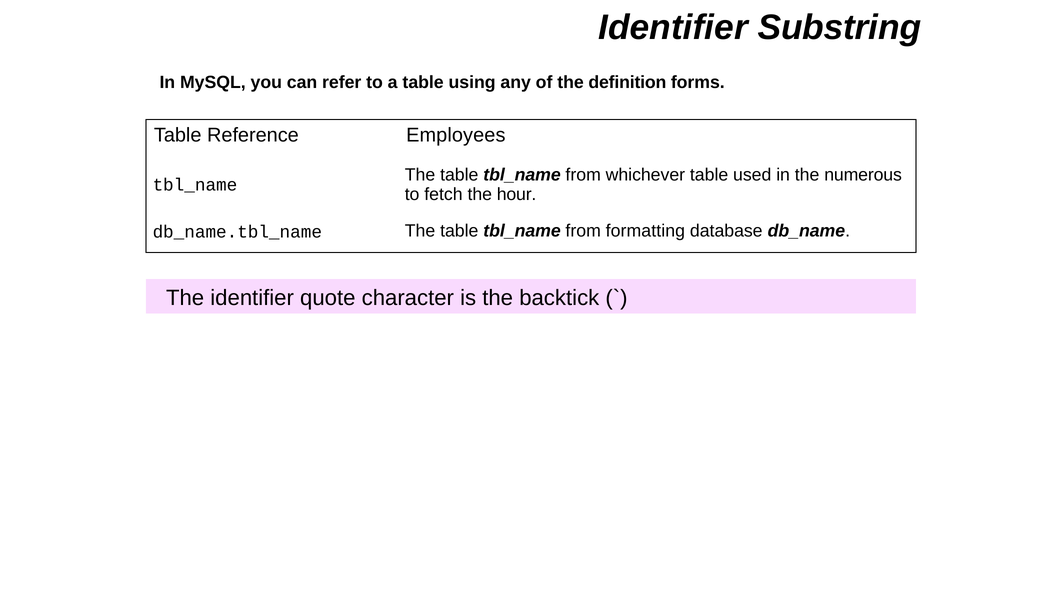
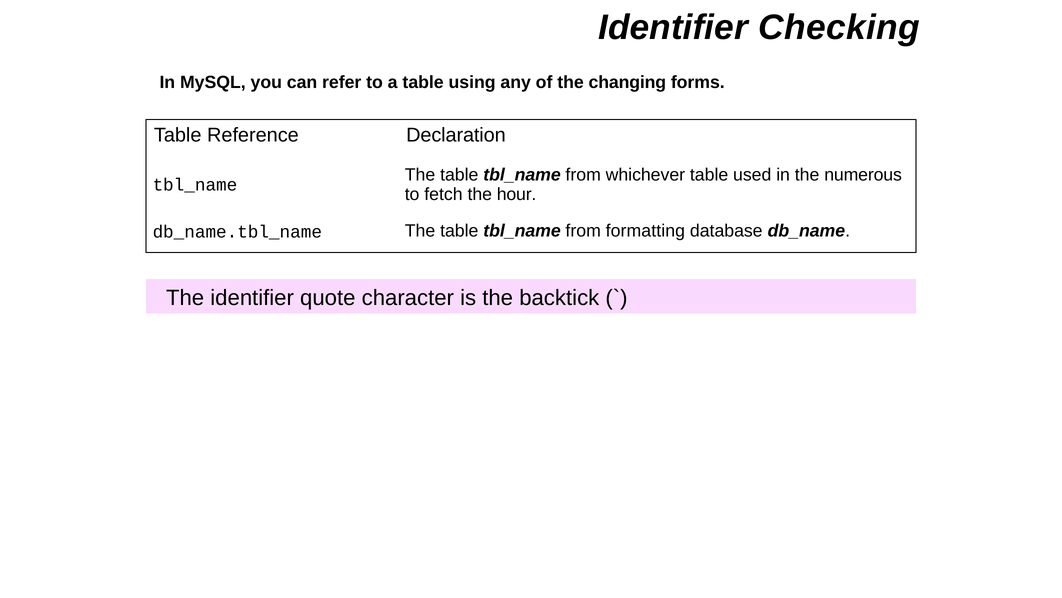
Substring: Substring -> Checking (839, 28)
definition: definition -> changing (627, 82)
Employees: Employees -> Declaration (456, 135)
